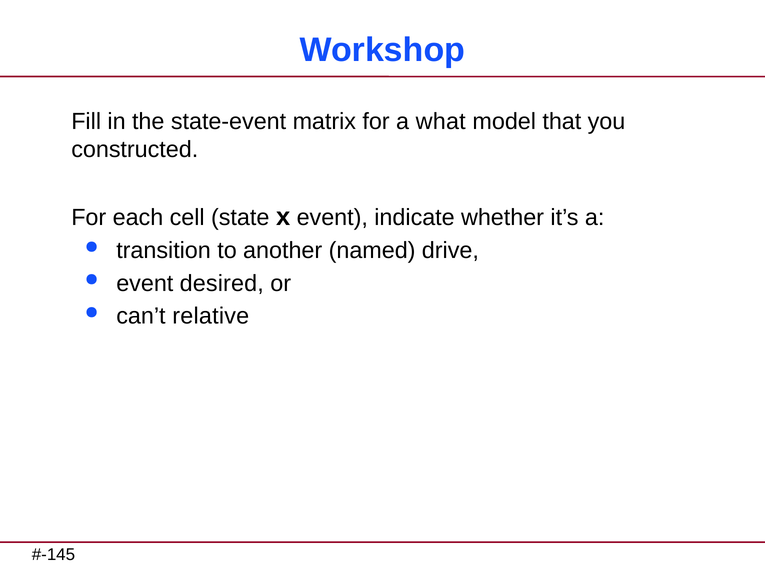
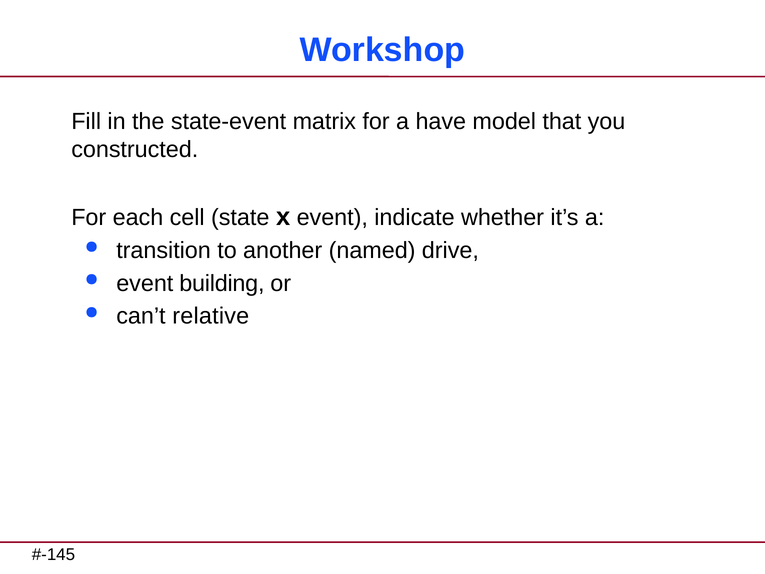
what: what -> have (441, 121)
desired: desired -> building (222, 283)
